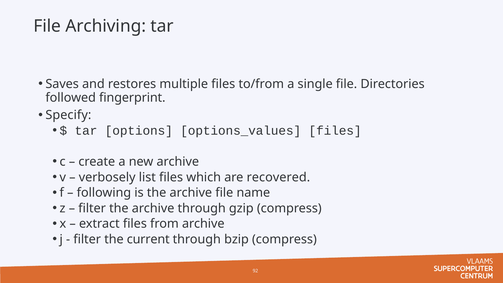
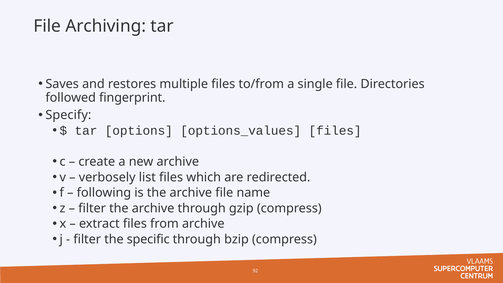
recovered: recovered -> redirected (278, 177)
current: current -> specific (148, 239)
